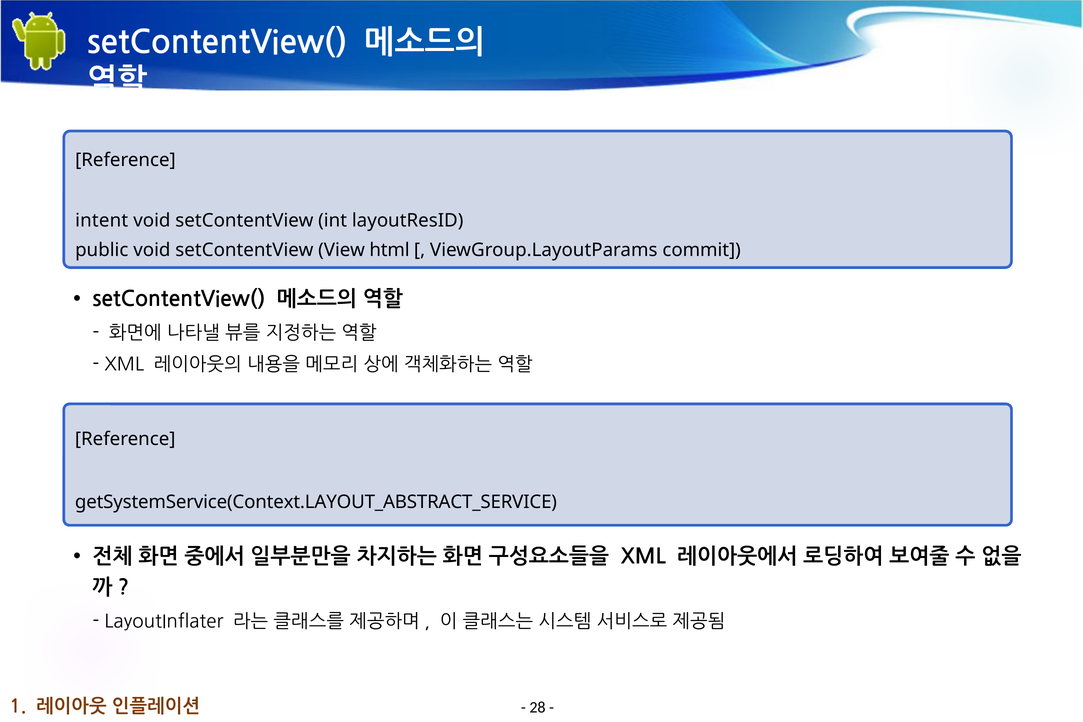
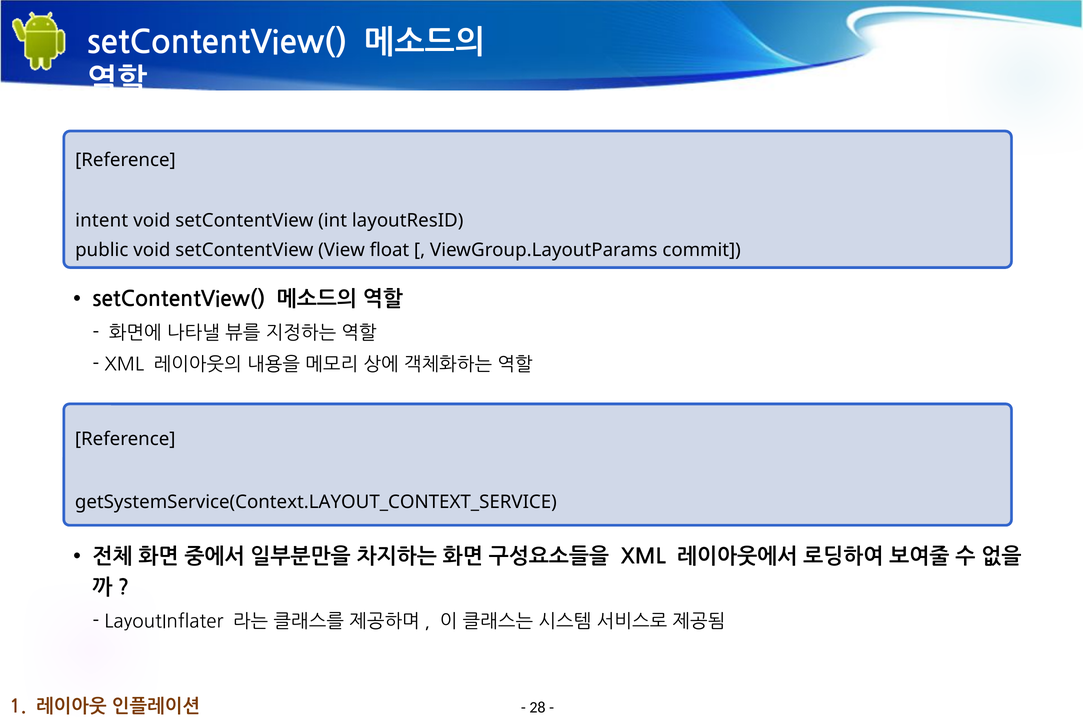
html: html -> float (389, 250)
getSystemService(Context.LAYOUT_ABSTRACT_SERVICE: getSystemService(Context.LAYOUT_ABSTRACT_SERVICE -> getSystemService(Context.LAYOUT_CONTEXT_SERVICE (316, 502)
